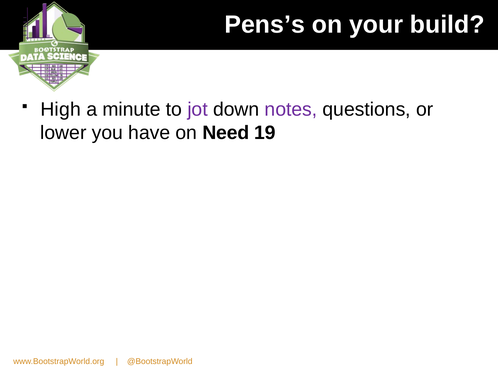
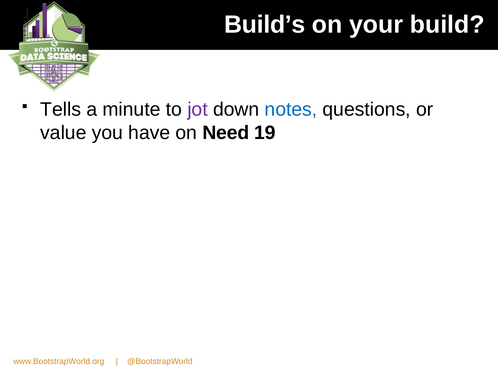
Pens’s: Pens’s -> Build’s (265, 25)
High: High -> Tells (61, 109)
notes colour: purple -> blue (291, 109)
lower: lower -> value (63, 133)
